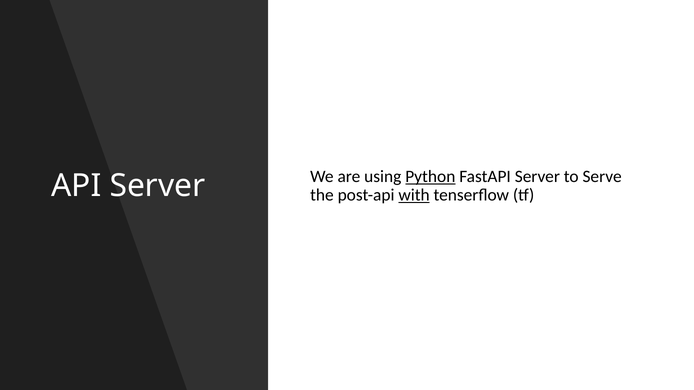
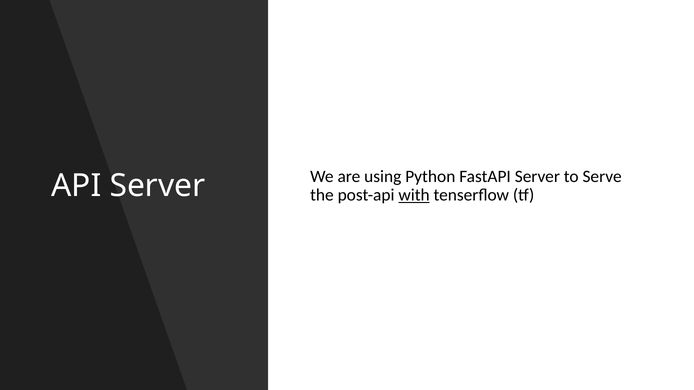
Python underline: present -> none (430, 177)
